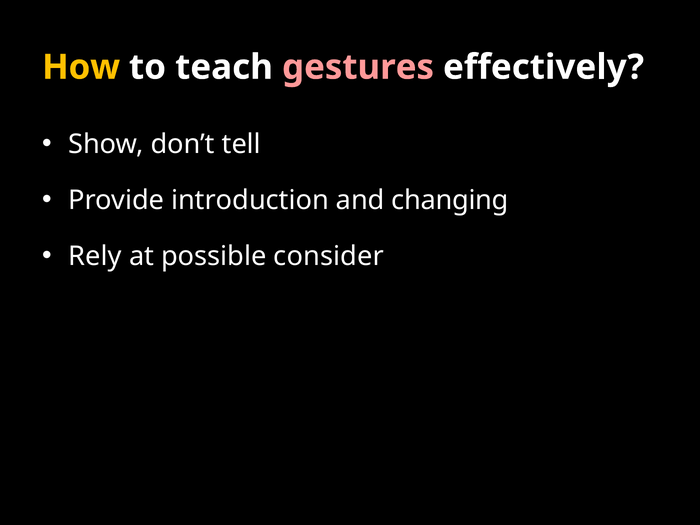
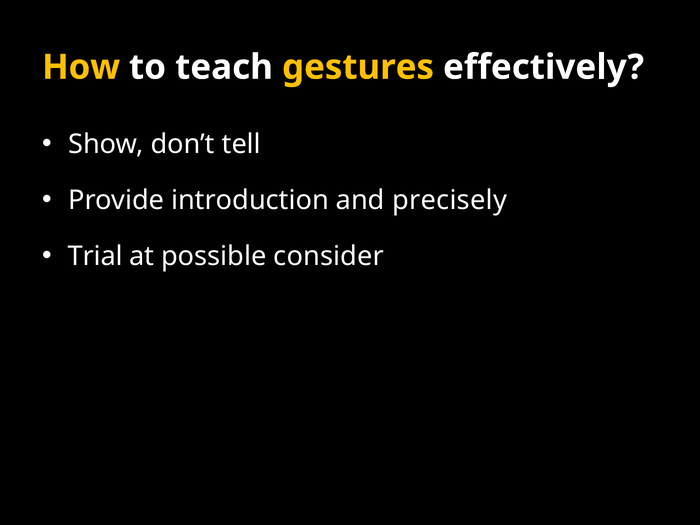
gestures colour: pink -> yellow (358, 67)
changing: changing -> precisely (450, 200)
Rely: Rely -> Trial (95, 256)
